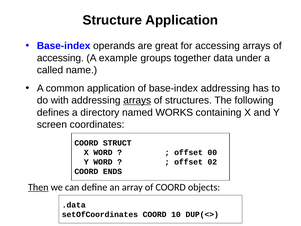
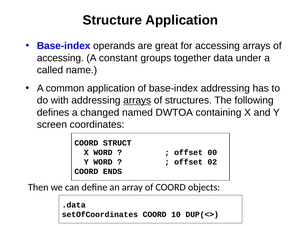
example: example -> constant (118, 58)
directory: directory -> changed (100, 112)
WORKS: WORKS -> DWTOA (174, 112)
Then underline: present -> none (38, 187)
